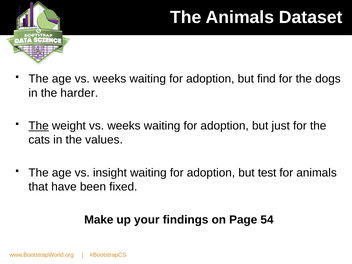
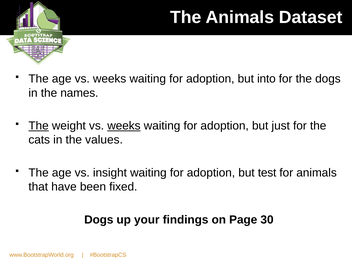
find: find -> into (266, 79)
harder: harder -> names (79, 93)
weeks underline: none -> present (124, 126)
Make: Make -> Dogs (99, 220)
54: 54 -> 30 (267, 220)
